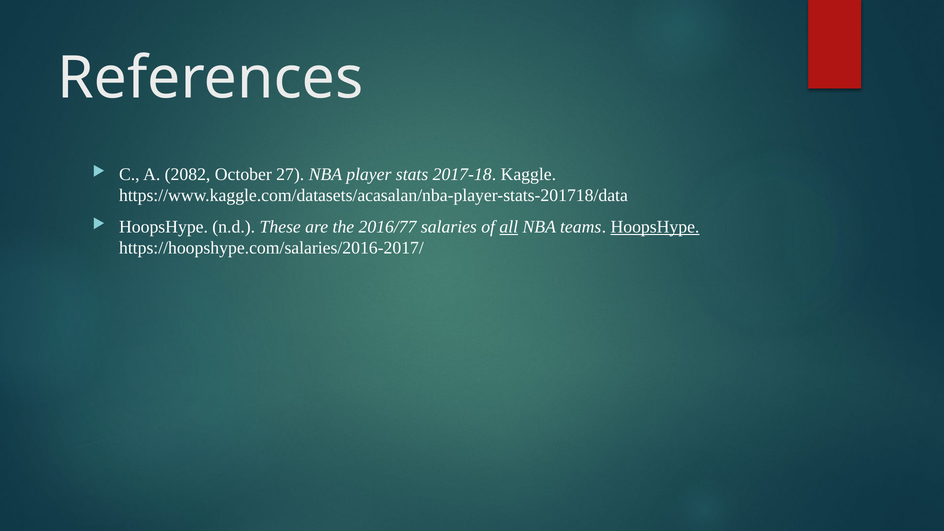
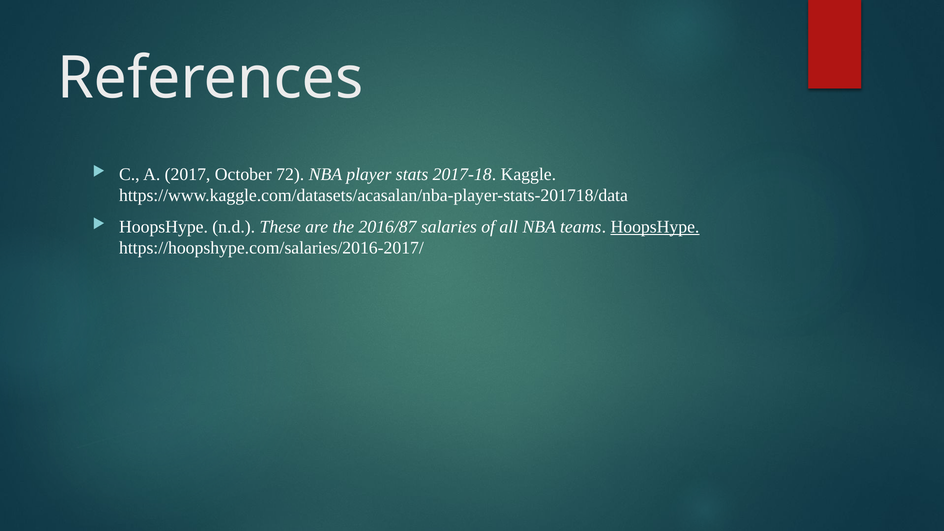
2082: 2082 -> 2017 (188, 174)
27: 27 -> 72 (290, 174)
2016/77: 2016/77 -> 2016/87 (388, 227)
all underline: present -> none (509, 227)
